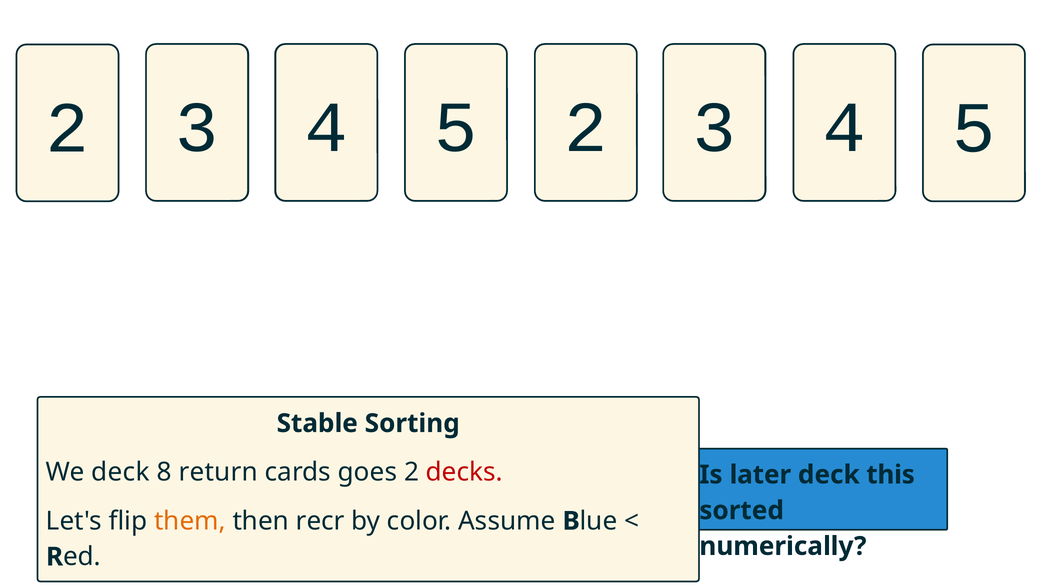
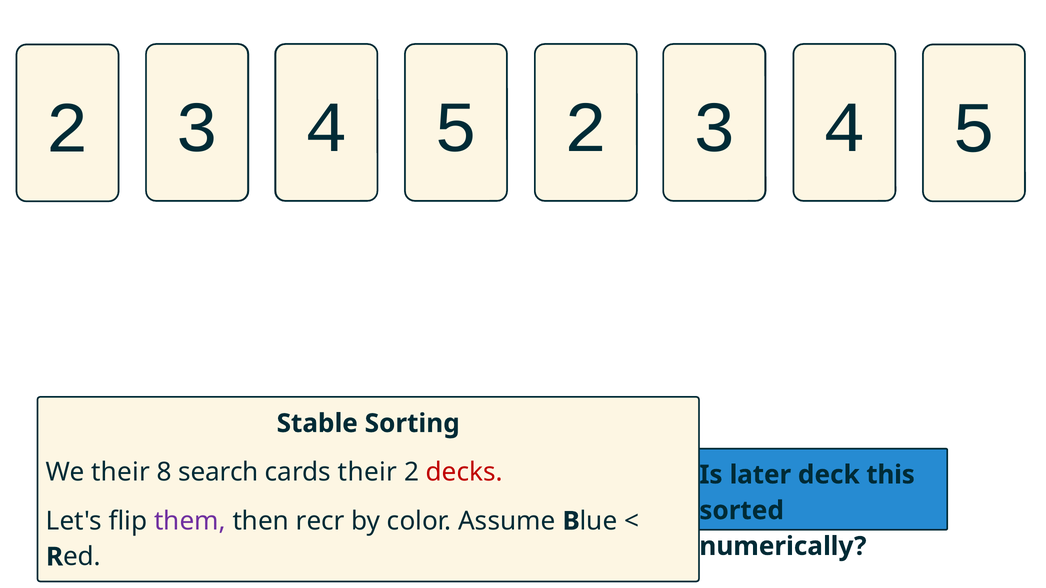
We deck: deck -> their (121, 473)
return: return -> search (218, 473)
cards goes: goes -> their (367, 473)
them colour: orange -> purple (190, 521)
